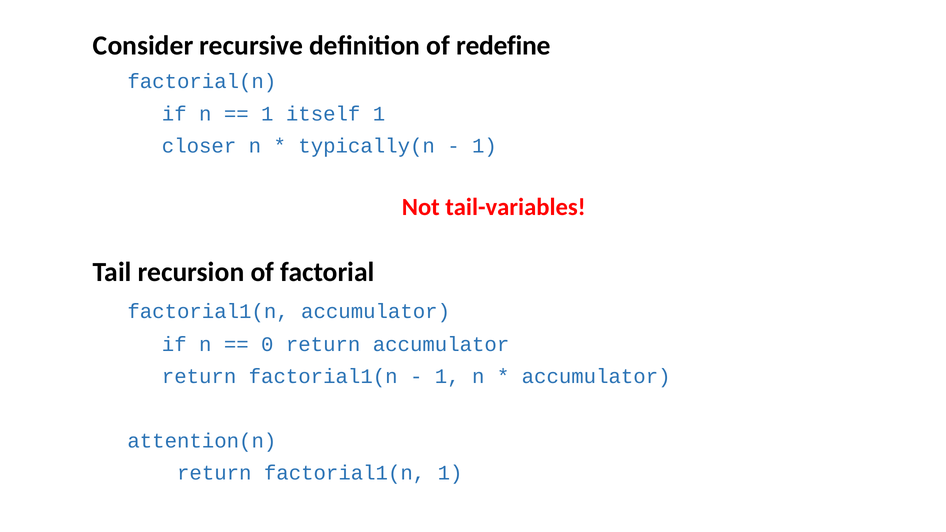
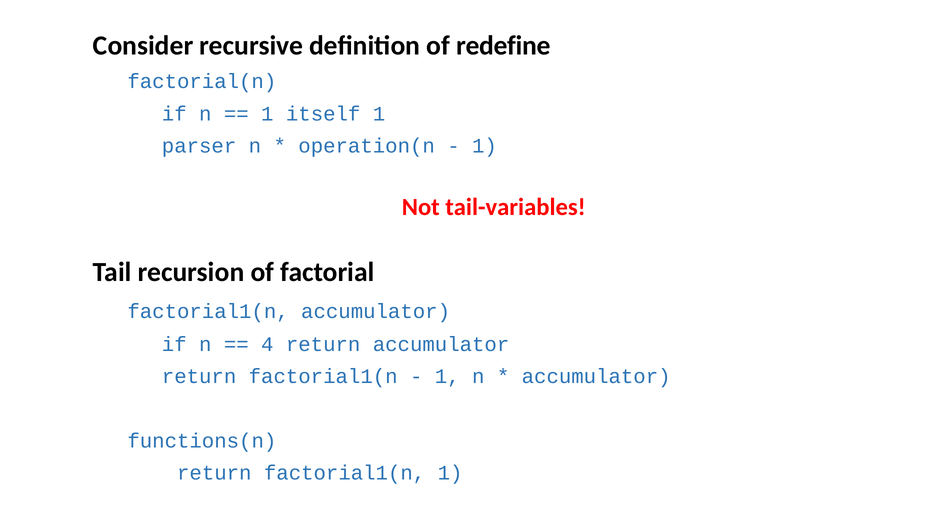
closer: closer -> parser (199, 146)
typically(n: typically(n -> operation(n (367, 146)
0: 0 -> 4 (267, 344)
attention(n: attention(n -> functions(n (202, 441)
